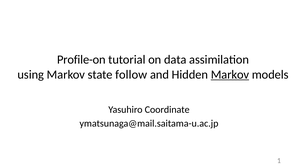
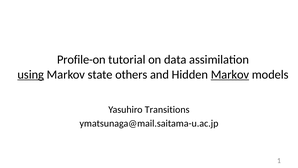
using underline: none -> present (31, 74)
follow: follow -> others (131, 74)
Coordinate: Coordinate -> Transitions (167, 109)
